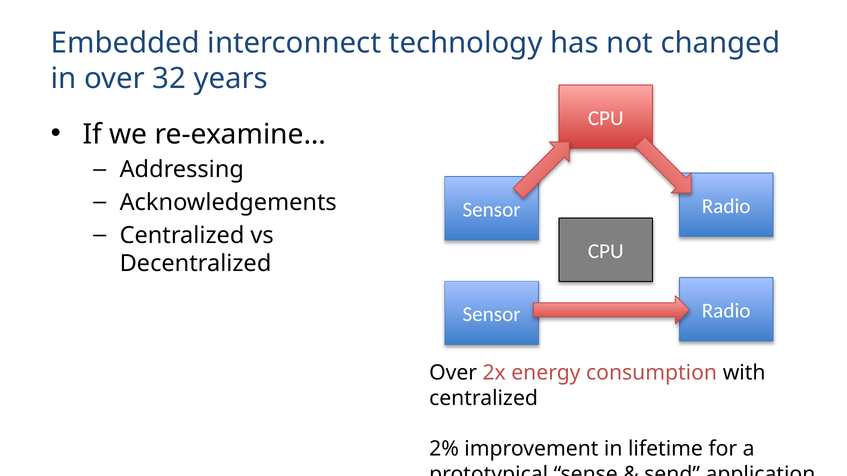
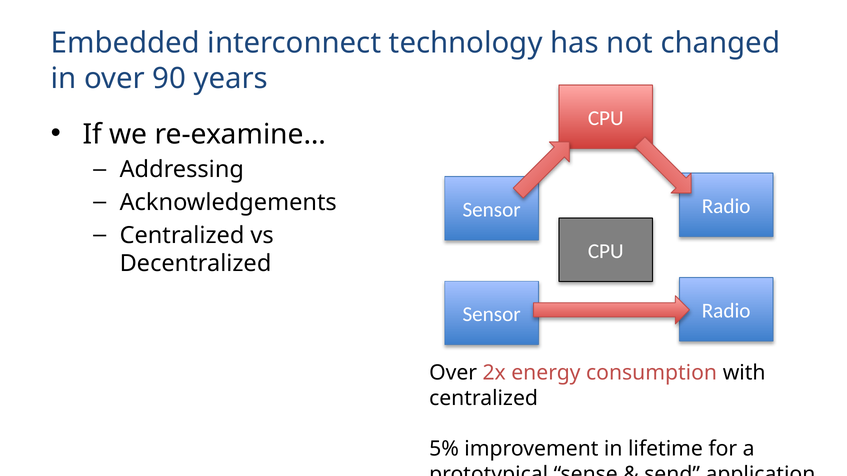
32: 32 -> 90 (169, 78)
2%: 2% -> 5% (444, 449)
